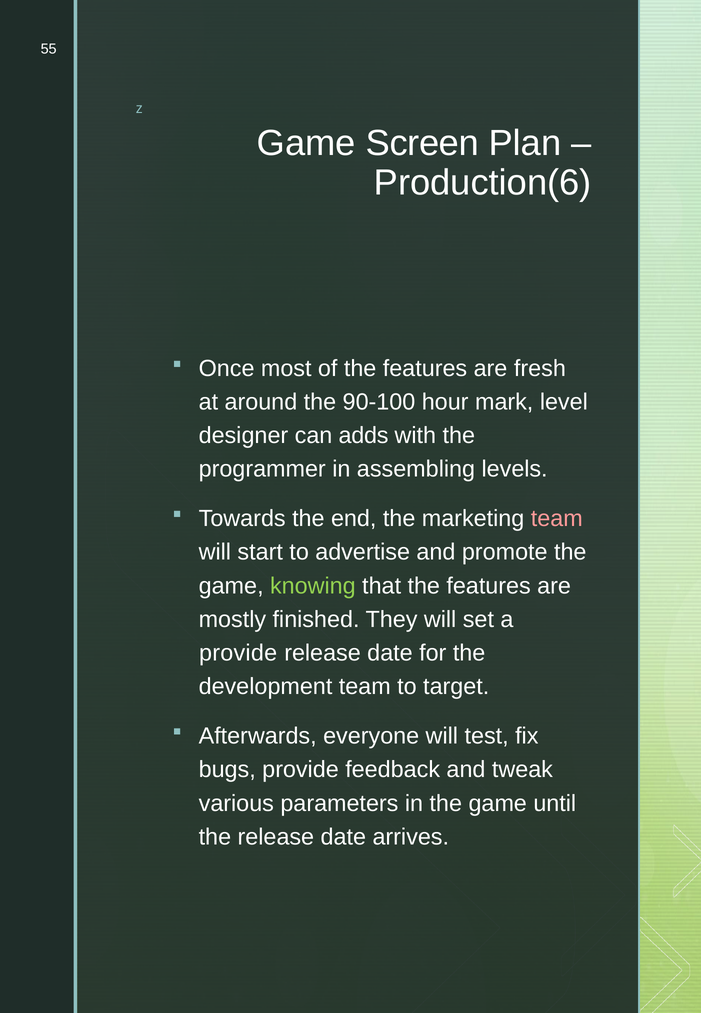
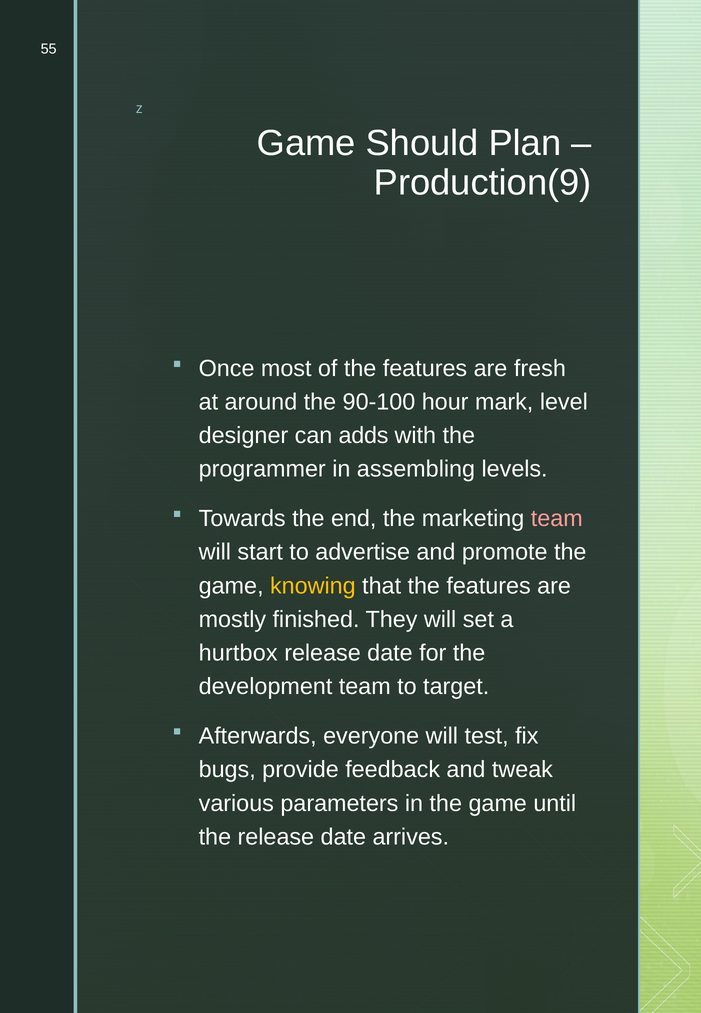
Screen: Screen -> Should (422, 143)
Production(6: Production(6 -> Production(9 (483, 183)
knowing colour: light green -> yellow (313, 586)
provide: provide -> hurtbox (238, 653)
